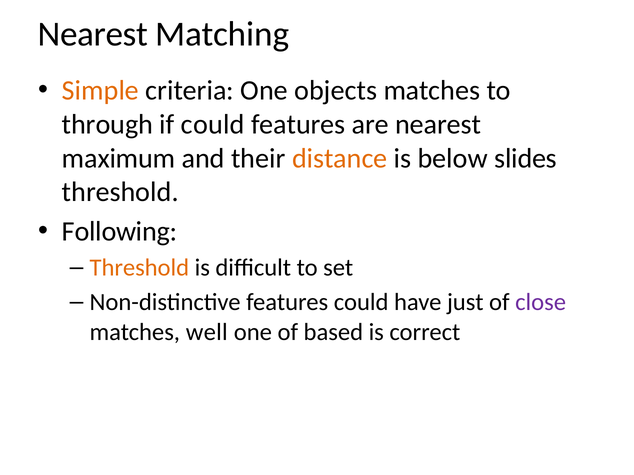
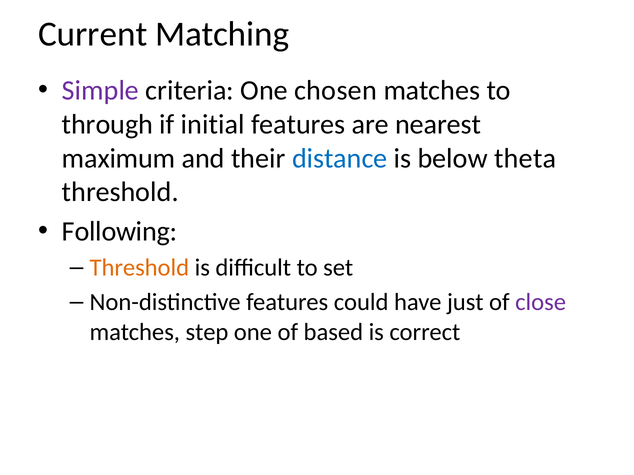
Nearest: Nearest -> Current (93, 34)
Simple colour: orange -> purple (100, 91)
objects: objects -> chosen (336, 91)
if could: could -> initial (213, 125)
distance colour: orange -> blue (340, 158)
slides: slides -> theta (525, 158)
well: well -> step (207, 332)
